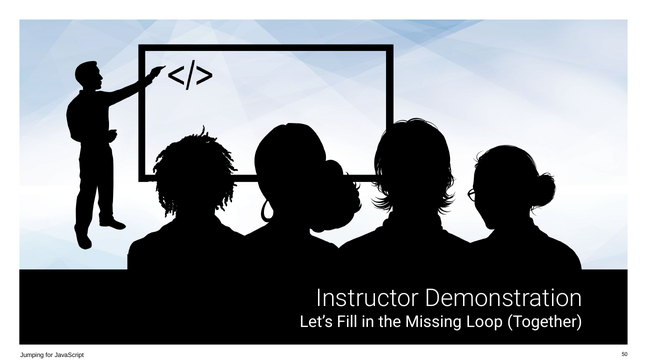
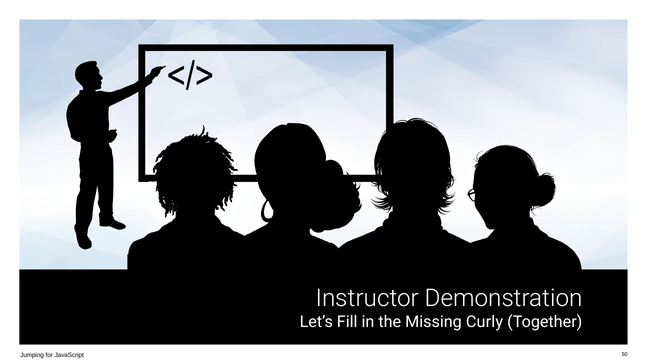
Loop: Loop -> Curly (484, 322)
